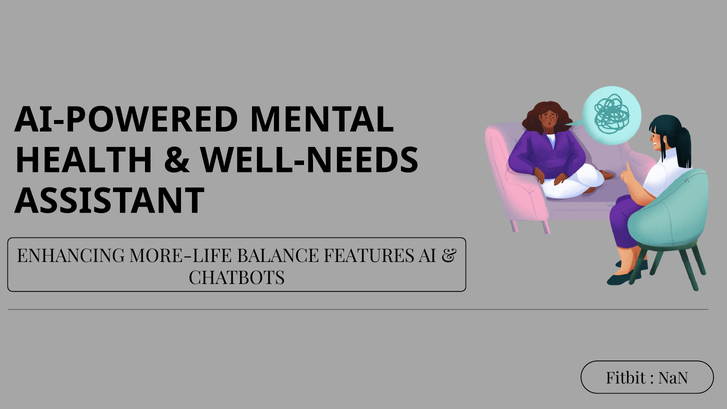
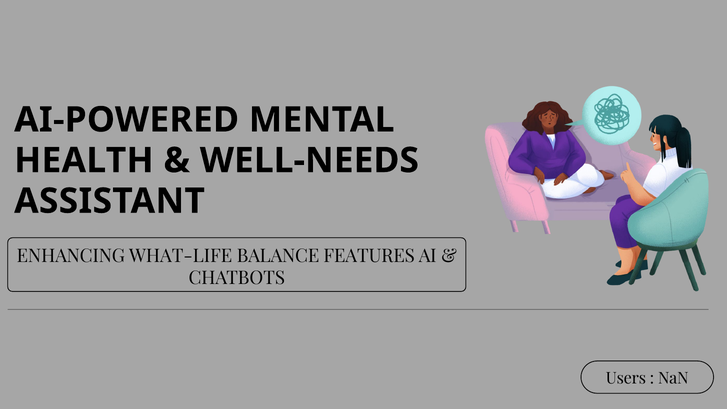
MORE-LIFE: MORE-LIFE -> WHAT-LIFE (181, 256)
Fitbit: Fitbit -> Users (626, 379)
